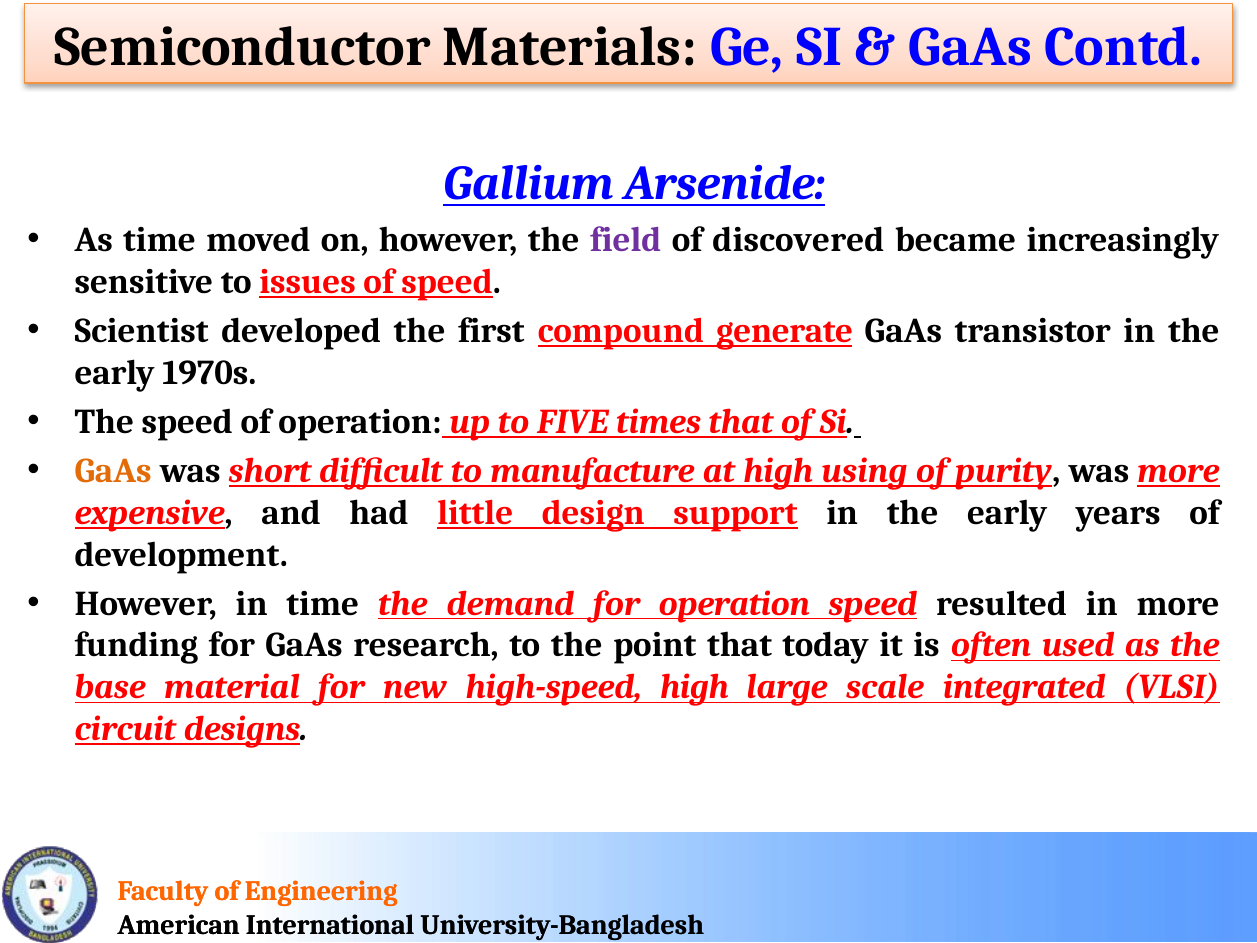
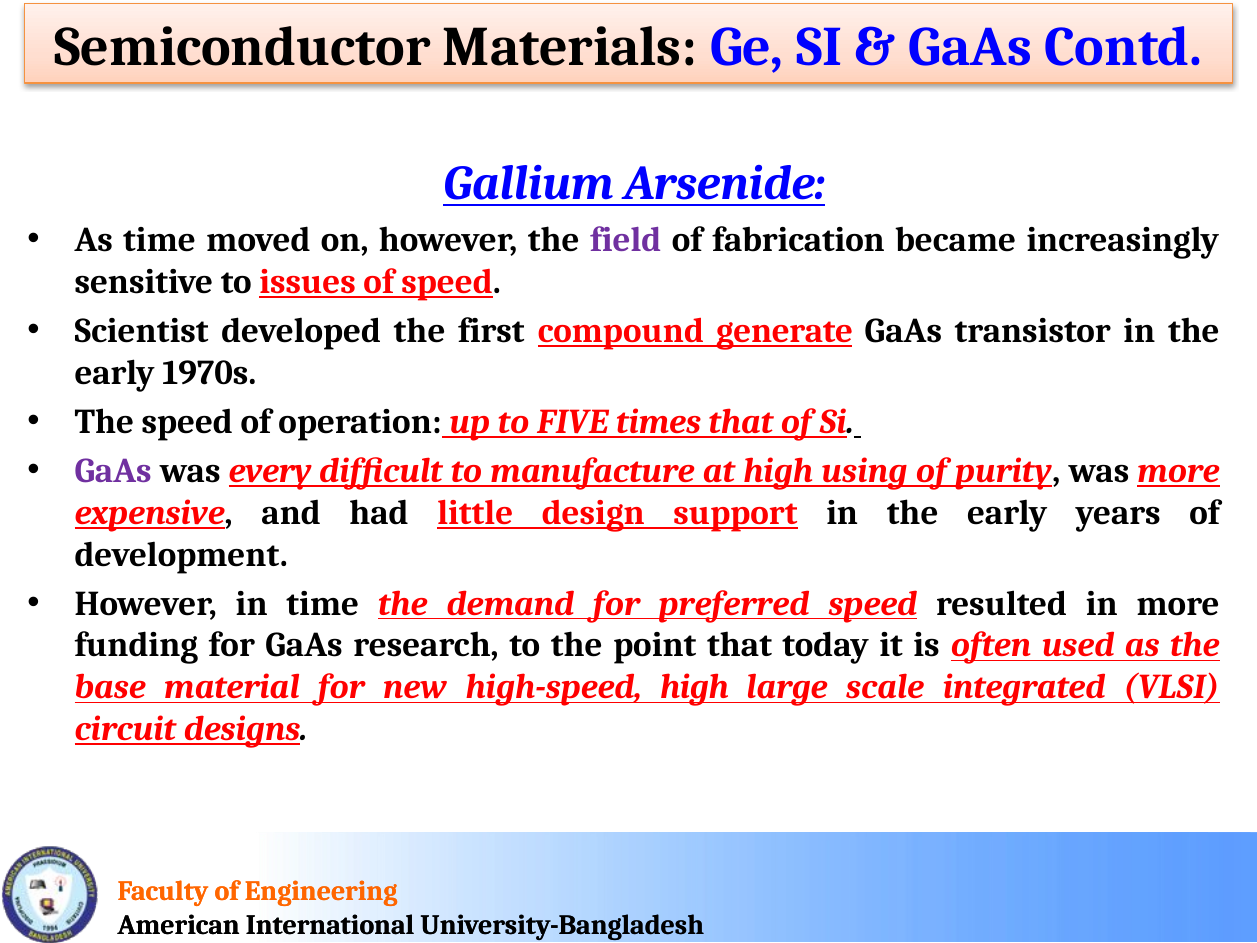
discovered: discovered -> fabrication (799, 240)
GaAs colour: orange -> purple (113, 471)
short: short -> every (270, 471)
for operation: operation -> preferred (734, 603)
